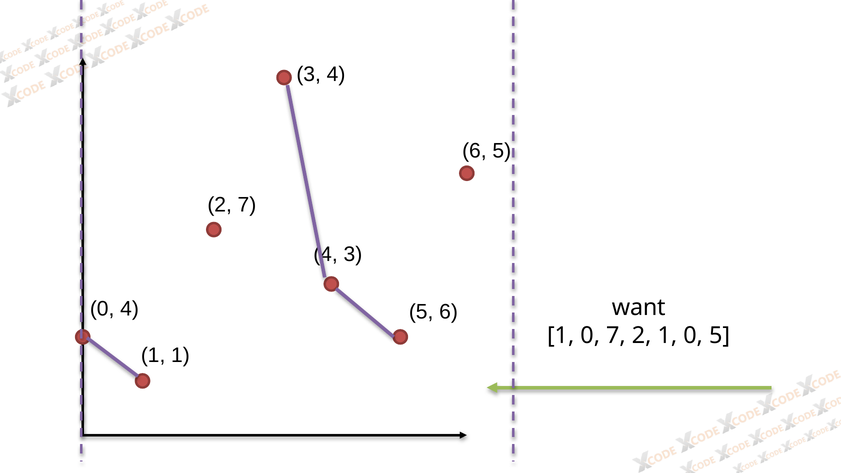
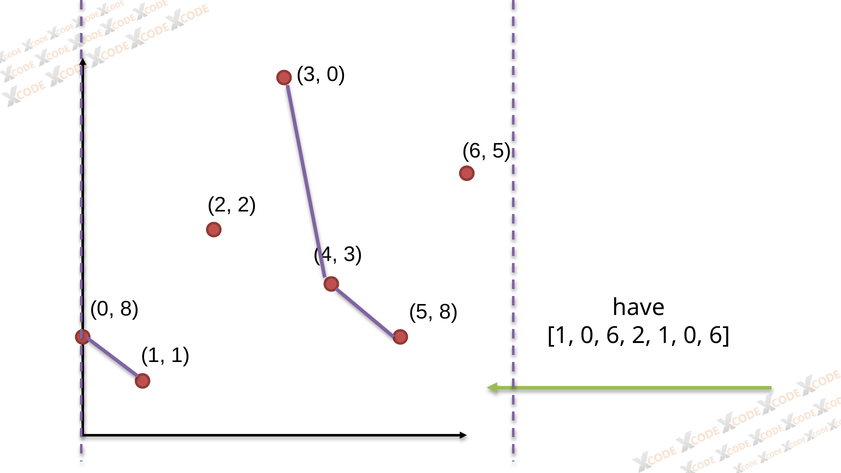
4: 4 -> 0 (336, 74)
2 7: 7 -> 2 (247, 205)
0 4: 4 -> 8 (130, 309)
want: want -> have (639, 307)
5 6: 6 -> 8 (449, 312)
7: 7 -> 6 (616, 335)
2 1 0 5: 5 -> 6 (720, 335)
